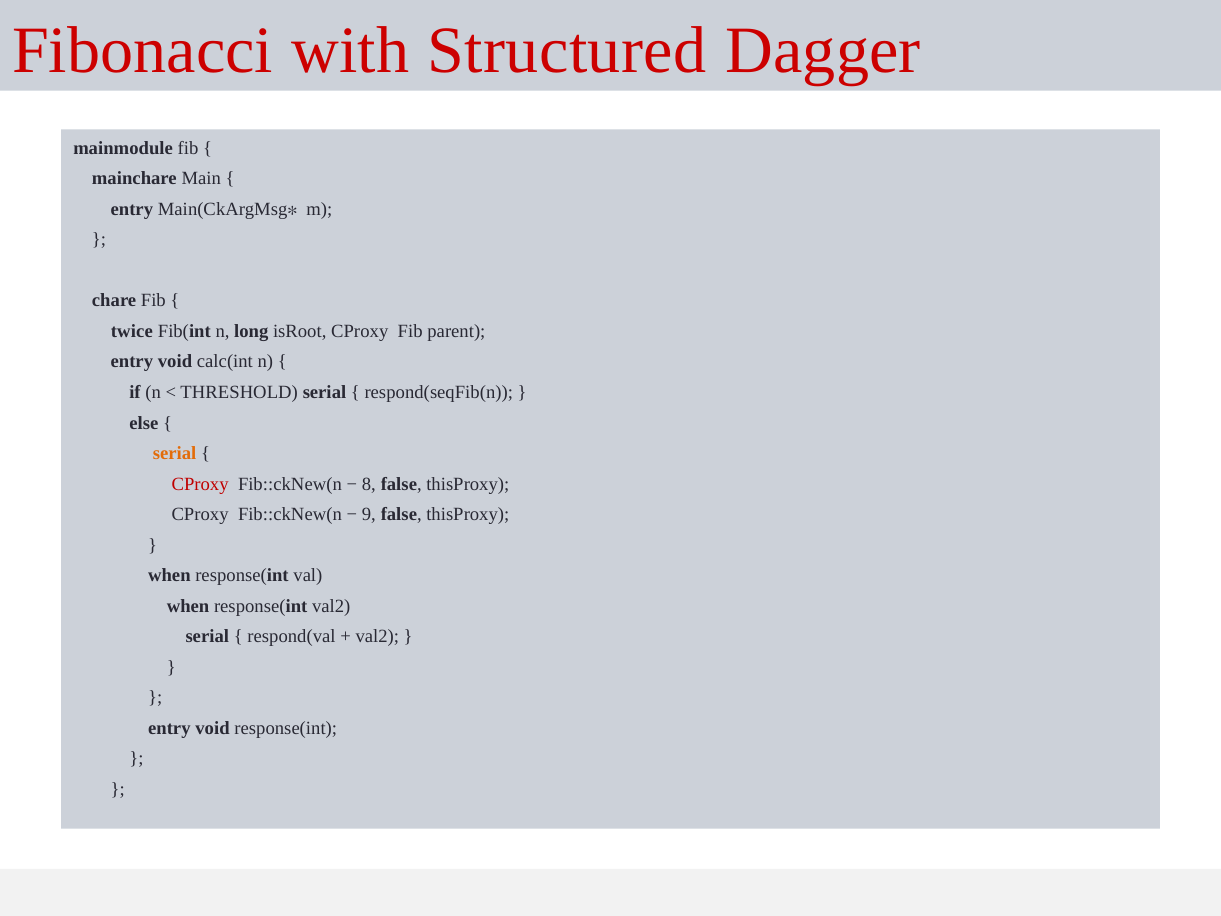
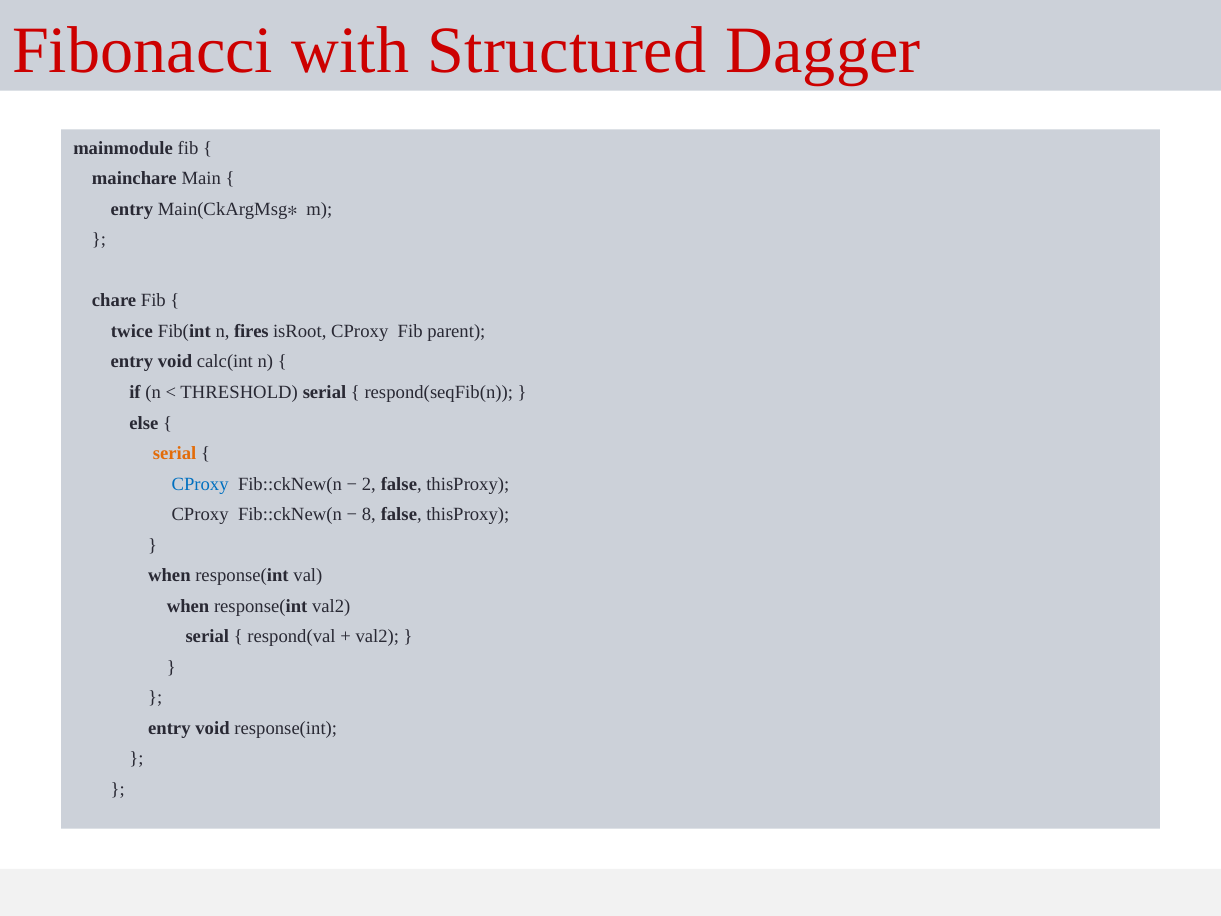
long: long -> fires (251, 331)
CProxy colour: red -> blue (200, 484)
8: 8 -> 2 (369, 484)
9: 9 -> 8 (369, 514)
